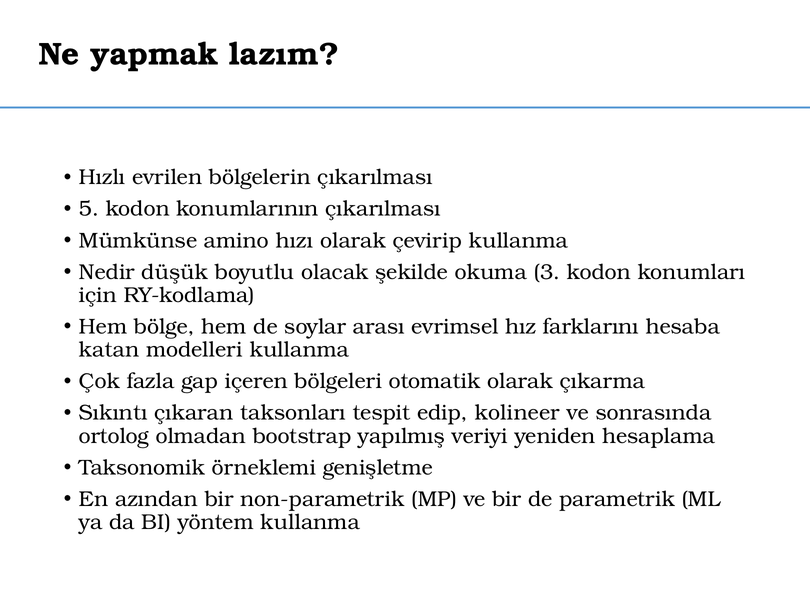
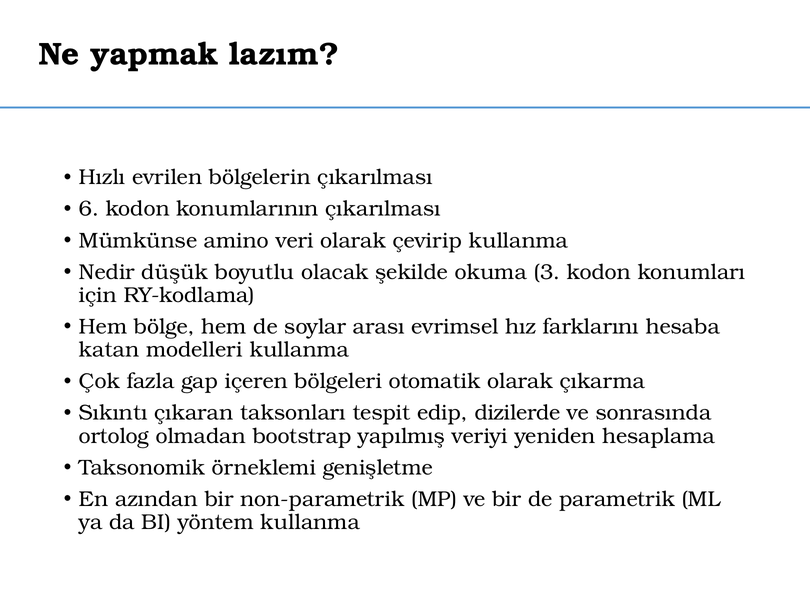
5: 5 -> 6 (89, 209)
hızı: hızı -> veri (295, 240)
kolineer: kolineer -> dizilerde (517, 413)
